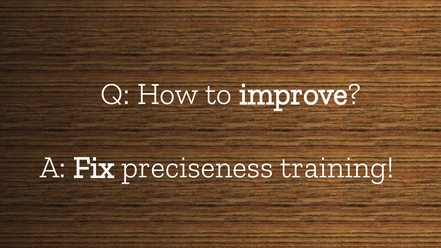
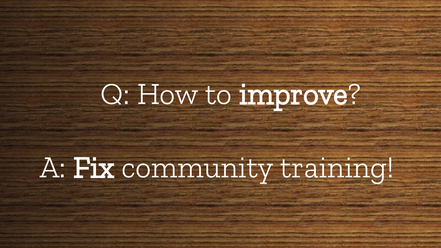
preciseness: preciseness -> community (197, 167)
